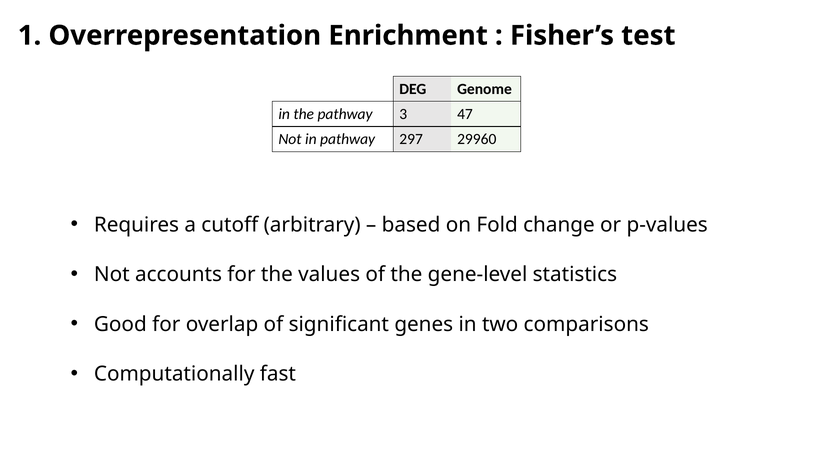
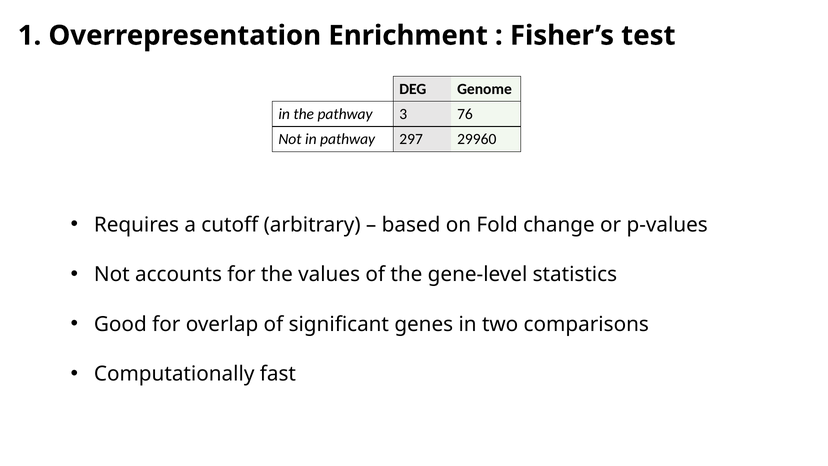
47: 47 -> 76 (465, 114)
